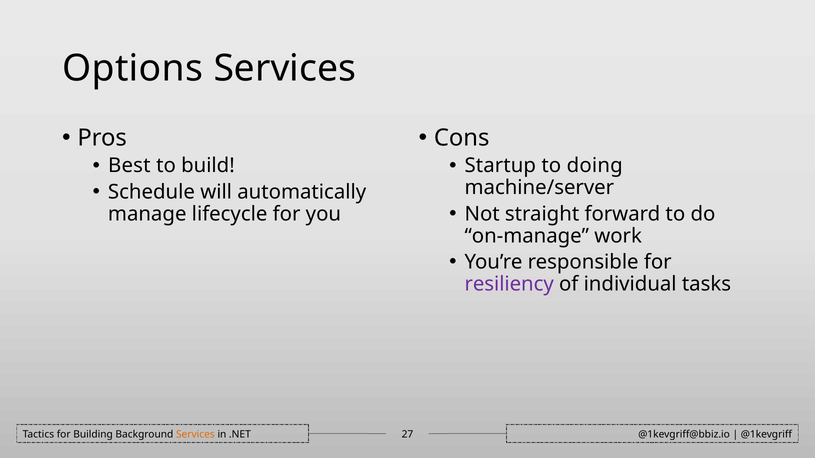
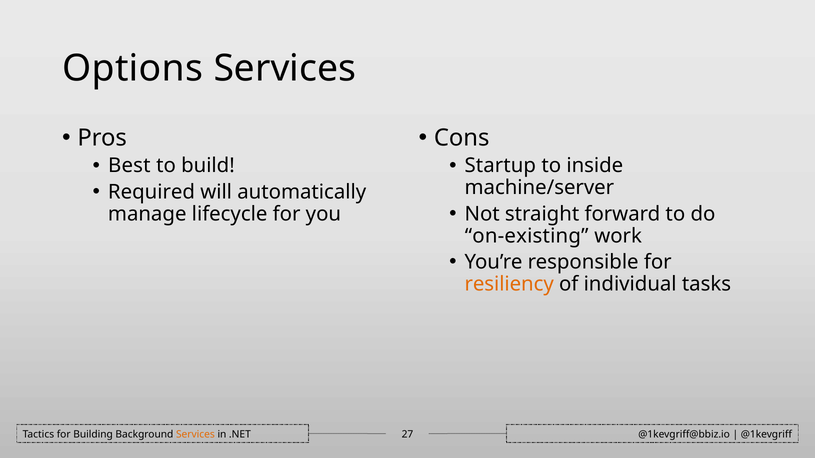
doing: doing -> inside (595, 166)
Schedule: Schedule -> Required (151, 192)
on-manage: on-manage -> on-existing (527, 236)
resiliency colour: purple -> orange (509, 284)
